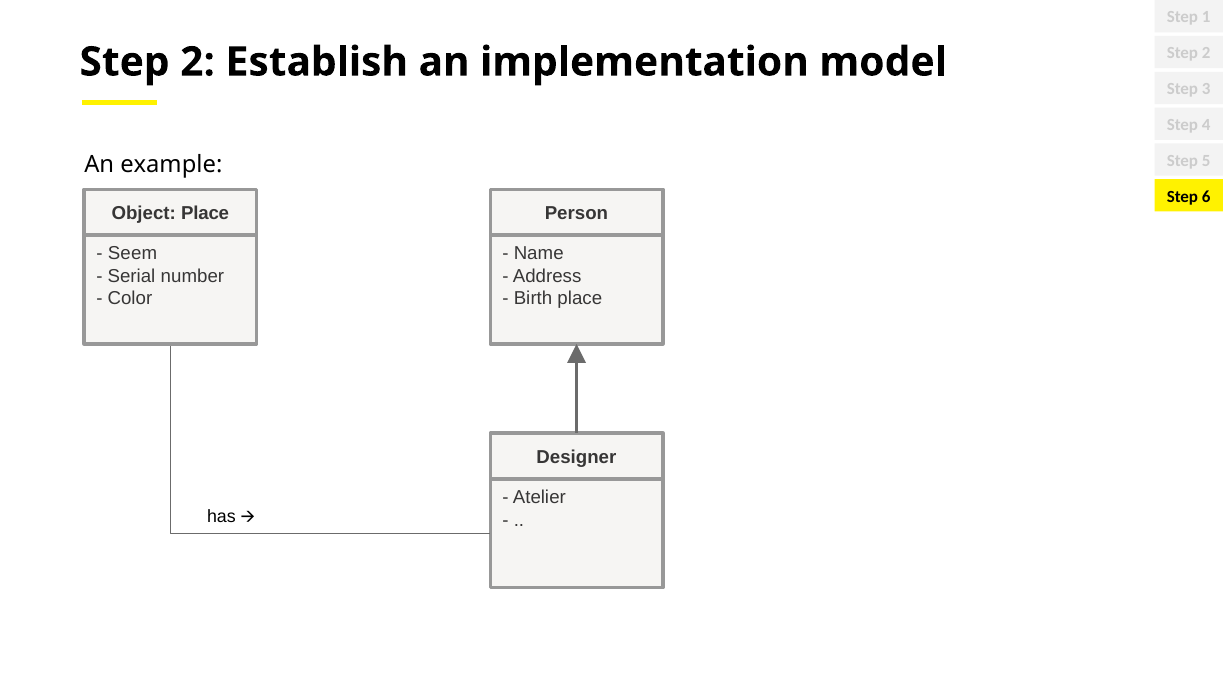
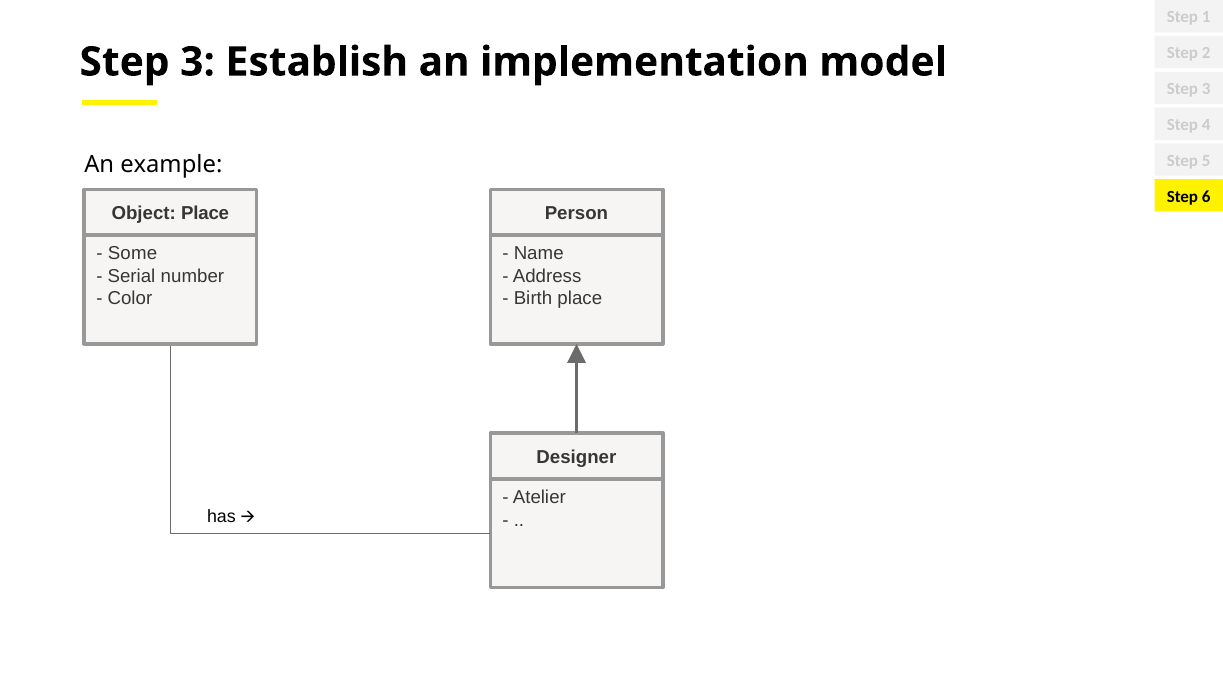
2: 2 -> 3 (198, 62)
Seem: Seem -> Some (132, 254)
